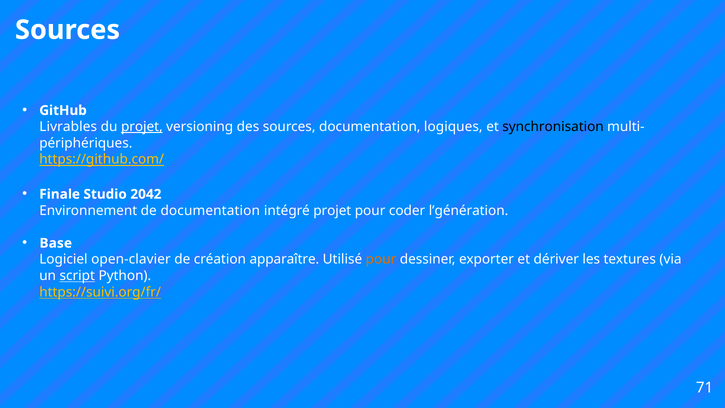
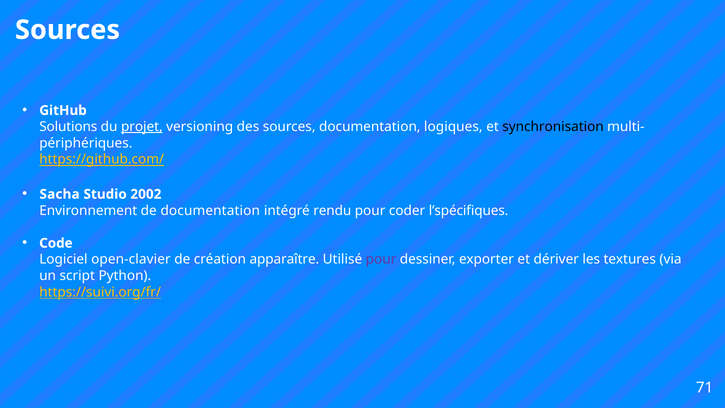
Livrables: Livrables -> Solutions (68, 127)
Finale: Finale -> Sacha (60, 194)
2042: 2042 -> 2002 (146, 194)
intégré projet: projet -> rendu (332, 210)
l’génération: l’génération -> l’spécifiques (469, 210)
Base: Base -> Code (56, 243)
pour colour: orange -> purple (381, 259)
script underline: present -> none (77, 276)
